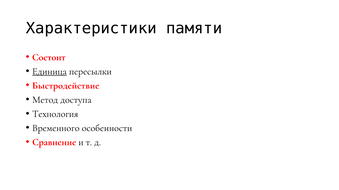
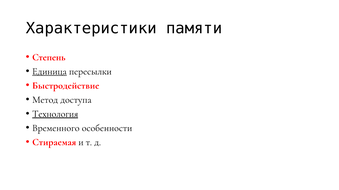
Состоит: Состоит -> Степень (49, 57)
Технология underline: none -> present (55, 114)
Сравнение: Сравнение -> Стираемая (54, 142)
